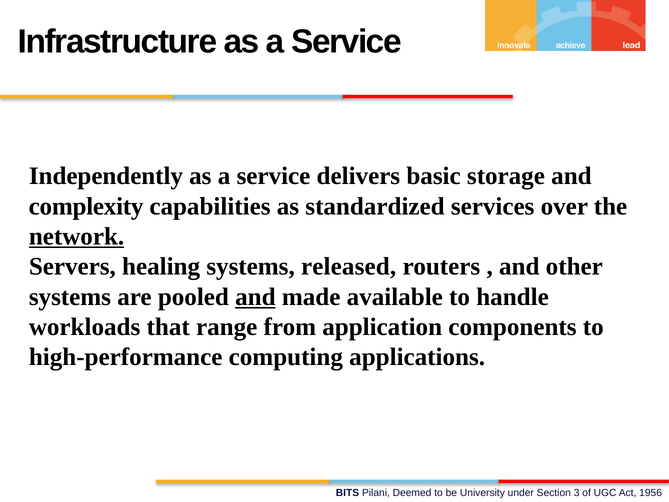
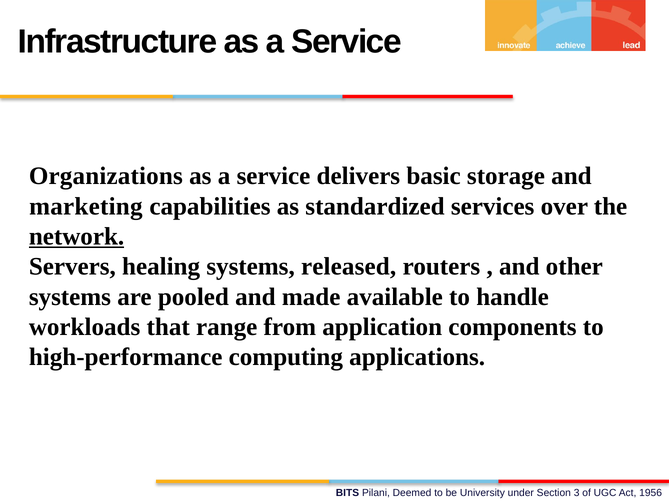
Independently: Independently -> Organizations (106, 176)
complexity: complexity -> marketing (86, 206)
and underline: present -> none (255, 297)
